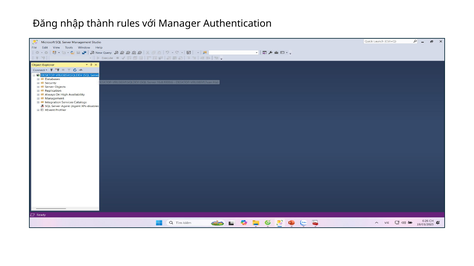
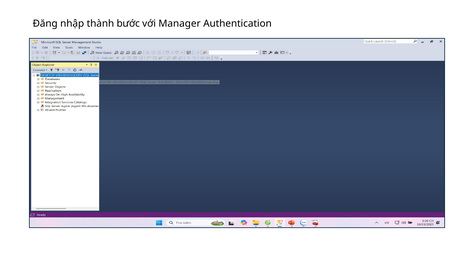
rules: rules -> bước (128, 24)
